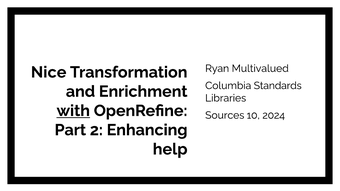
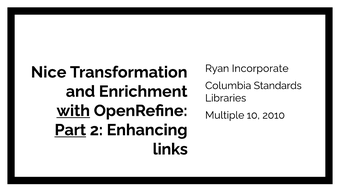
Multivalued: Multivalued -> Incorporate (260, 69)
Sources: Sources -> Multiple (225, 115)
2024: 2024 -> 2010 (274, 115)
Part underline: none -> present (70, 130)
help: help -> links (170, 149)
